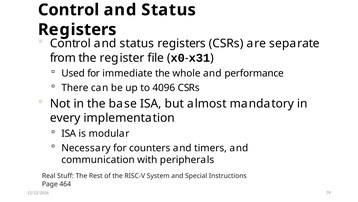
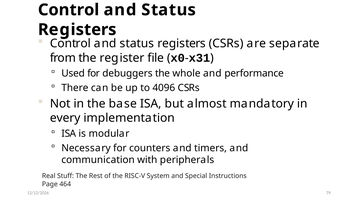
immediate: immediate -> debuggers (127, 73)
